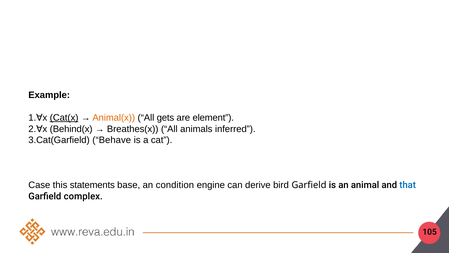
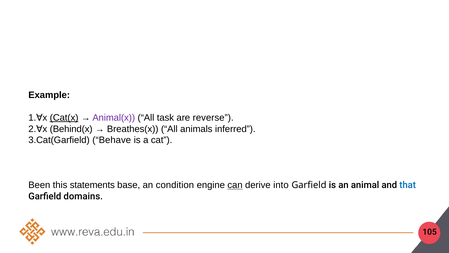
Animal(x colour: orange -> purple (114, 117)
gets: gets -> task (165, 117)
element: element -> reverse (213, 117)
Case: Case -> Been (39, 185)
can underline: none -> present (235, 185)
bird: bird -> into (281, 185)
complex: complex -> domains (83, 196)
